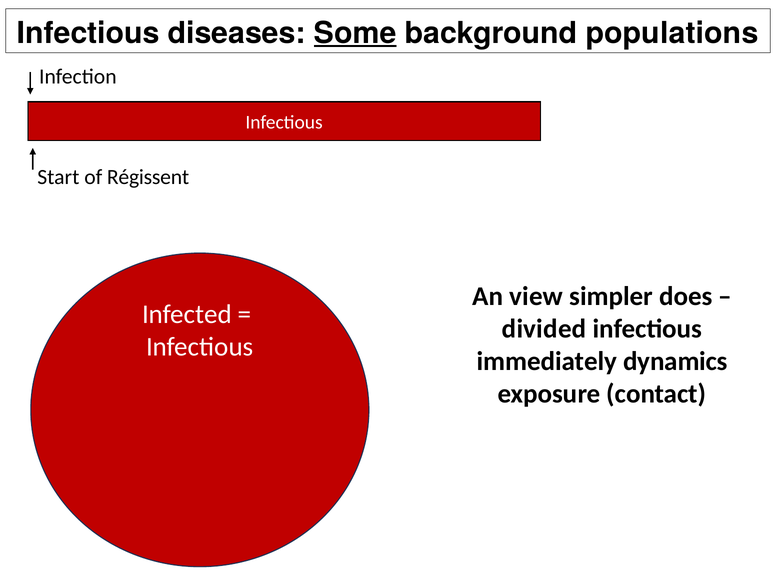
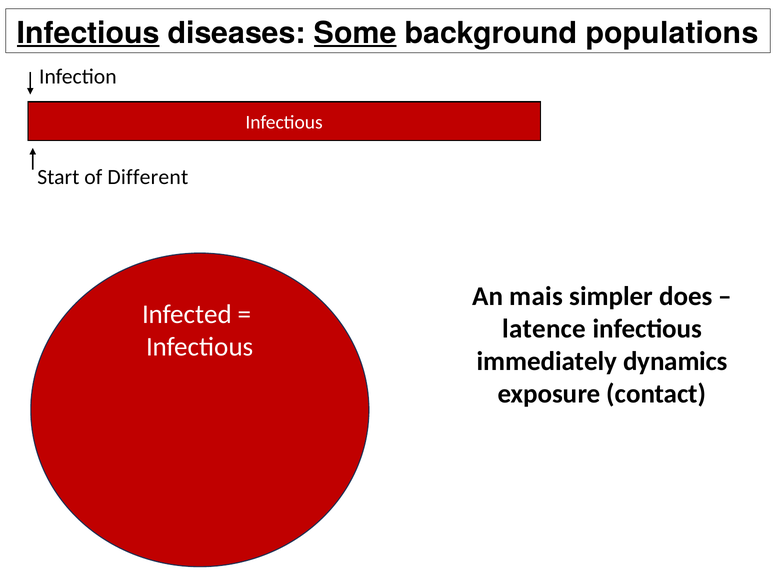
Infectious underline: none -> present (88, 33)
Régissent: Régissent -> Different (148, 177)
view: view -> mais (536, 297)
divided: divided -> latence (544, 329)
